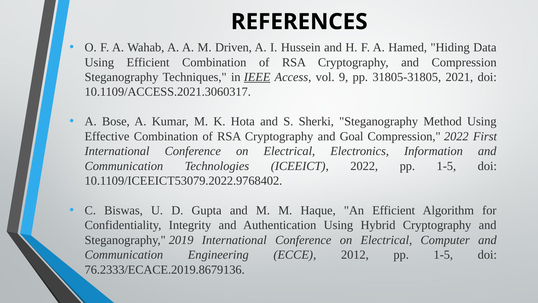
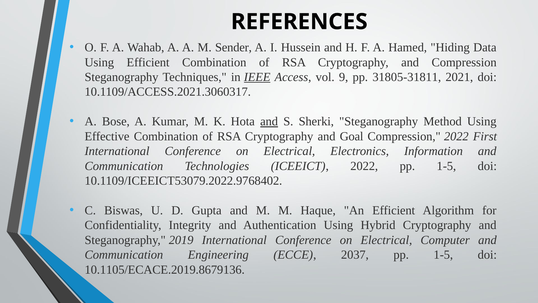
Driven: Driven -> Sender (233, 47)
31805-31805: 31805-31805 -> 31805-31811 (407, 77)
and underline: none -> present (269, 121)
2012: 2012 -> 2037 (355, 254)
76.2333/ECACE.2019.8679136: 76.2333/ECACE.2019.8679136 -> 10.1105/ECACE.2019.8679136 (165, 269)
